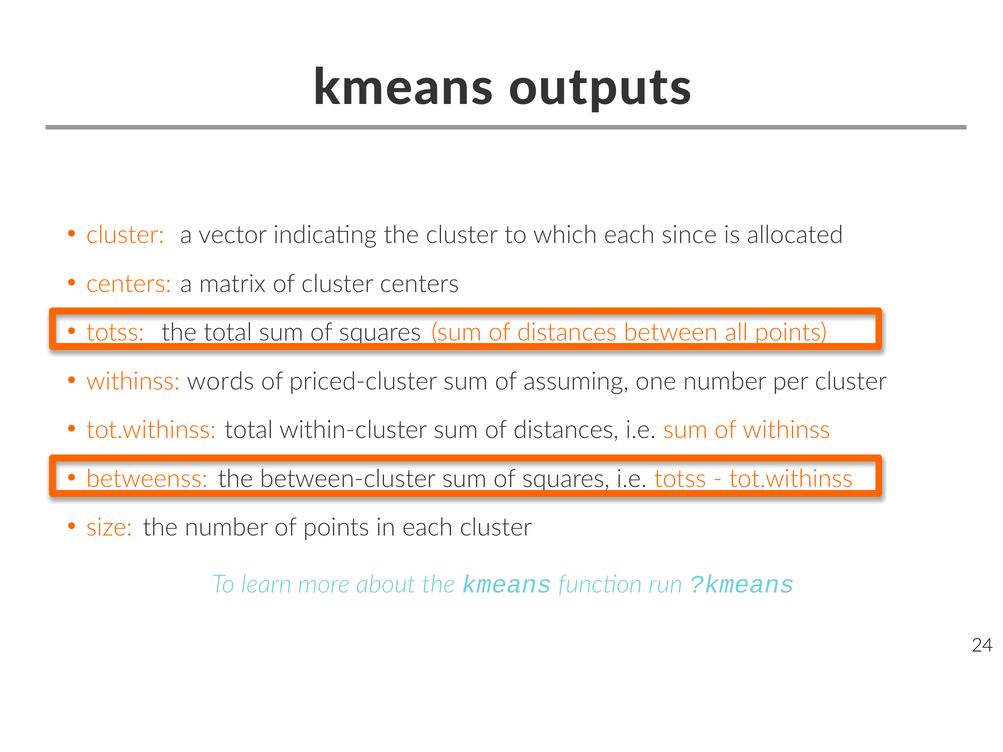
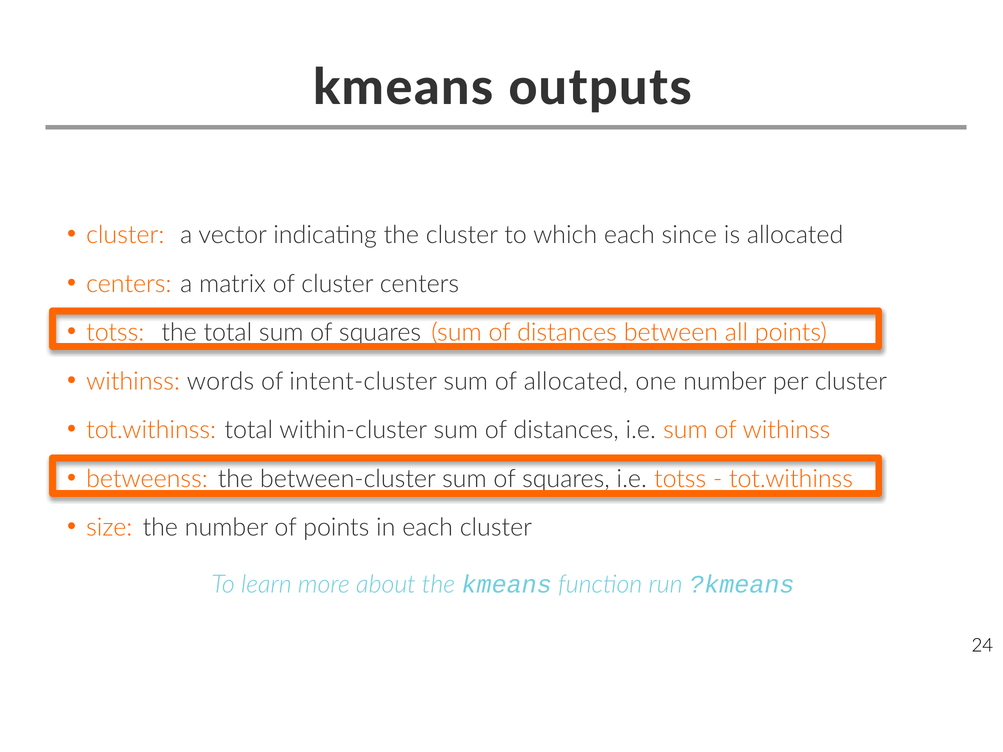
priced-cluster: priced-cluster -> intent-cluster (363, 381)
of assuming: assuming -> allocated (576, 381)
